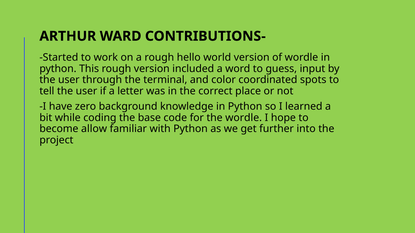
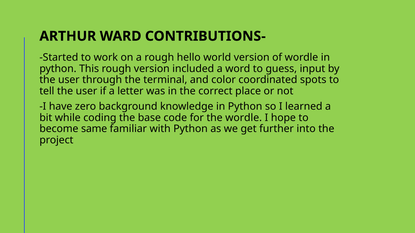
allow: allow -> same (94, 129)
